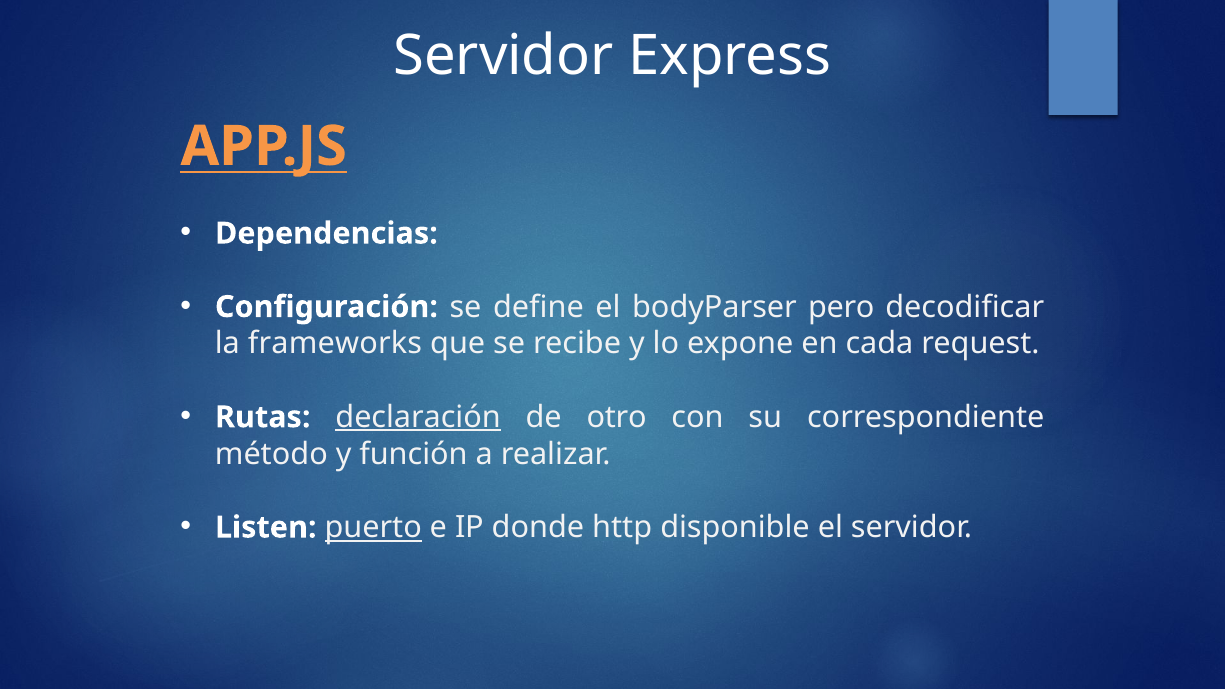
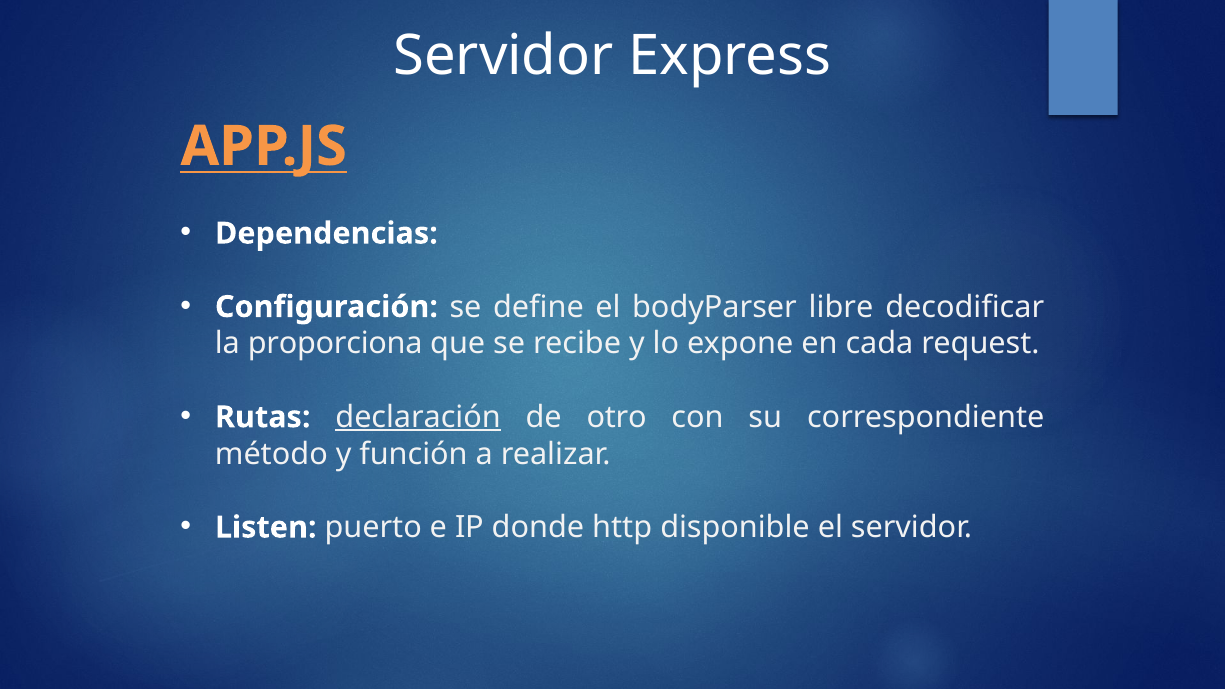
pero: pero -> libre (841, 307)
frameworks: frameworks -> proporciona (335, 344)
puerto underline: present -> none (373, 527)
